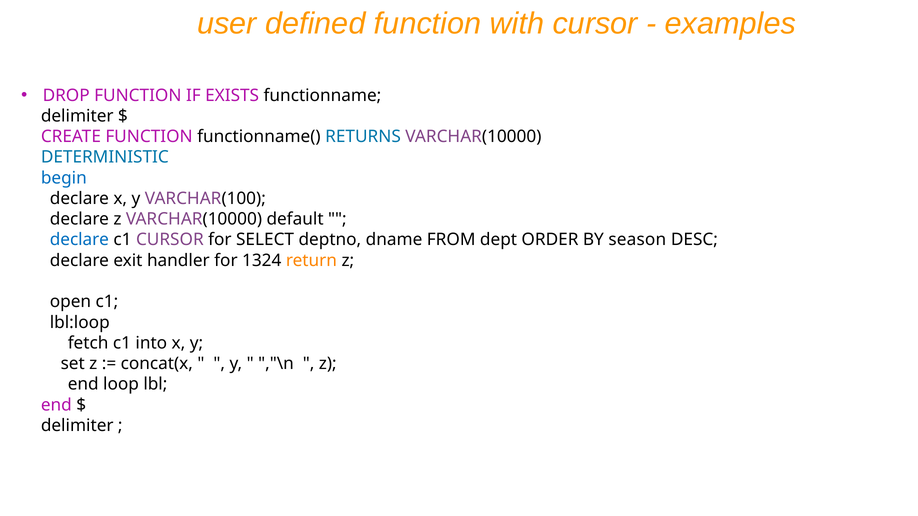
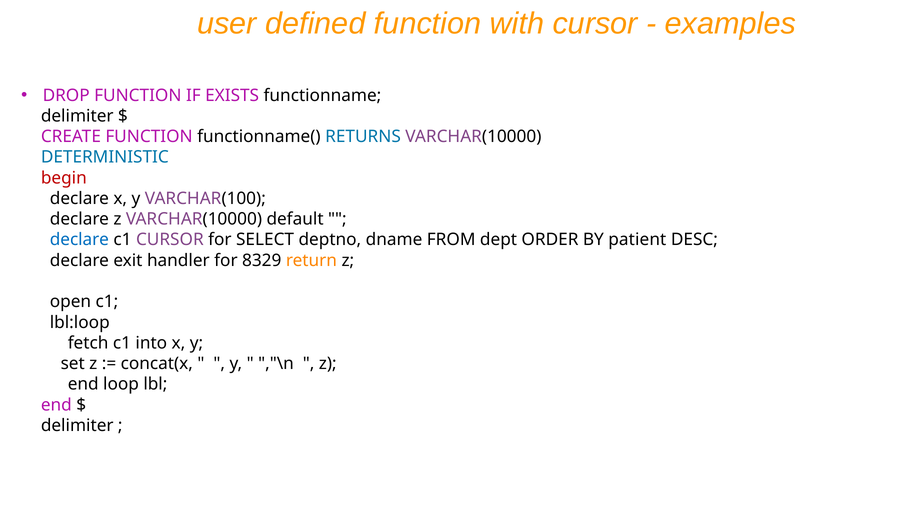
begin colour: blue -> red (64, 178)
season: season -> patient (637, 240)
1324: 1324 -> 8329 (262, 261)
